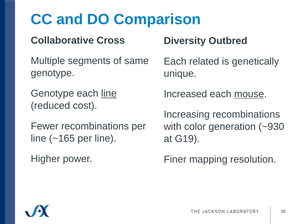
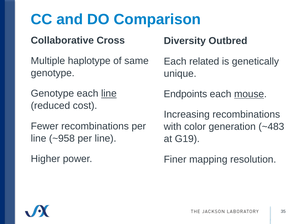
segments: segments -> haplotype (89, 61)
Increased: Increased -> Endpoints (185, 94)
~930: ~930 -> ~483 (271, 127)
~165: ~165 -> ~958 (62, 138)
